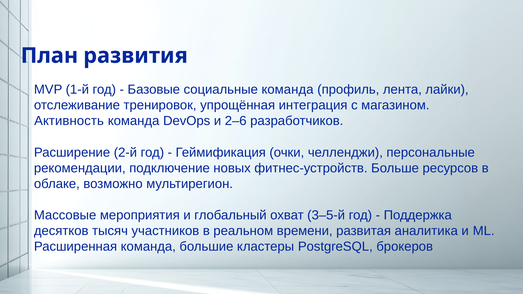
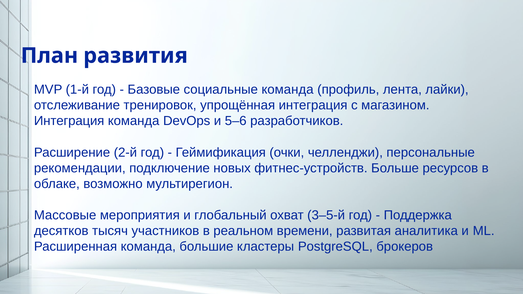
Активность: Активность -> Интеграция (69, 121)
2–6: 2–6 -> 5–6 (236, 121)
